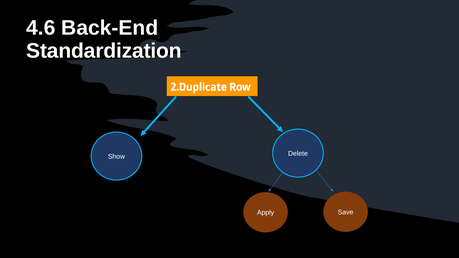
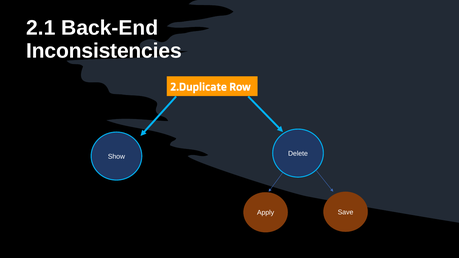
4.6: 4.6 -> 2.1 (41, 28)
Standardization: Standardization -> Inconsistencies (104, 51)
